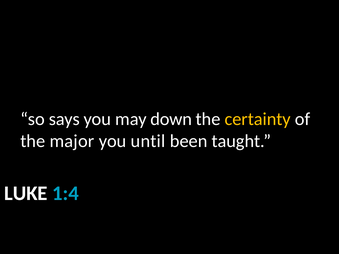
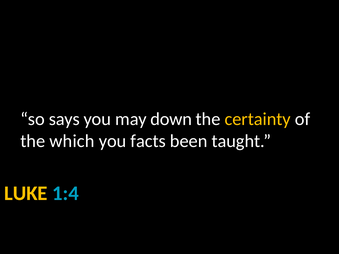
major: major -> which (72, 141)
until: until -> facts (148, 141)
LUKE colour: white -> yellow (26, 194)
